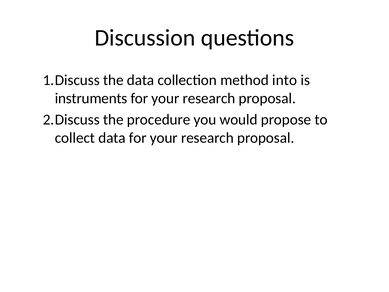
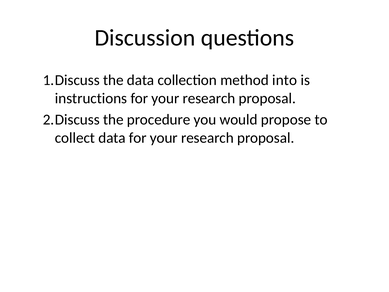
instruments: instruments -> instructions (91, 98)
